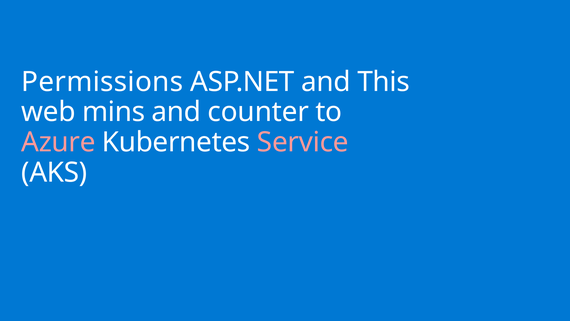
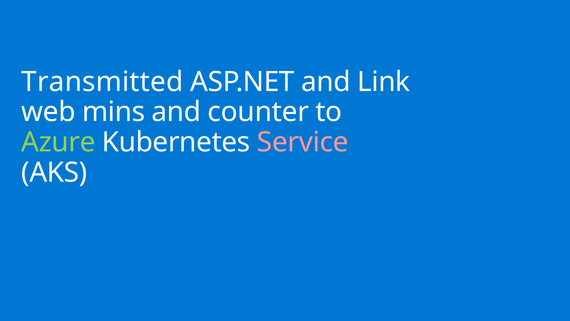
Permissions: Permissions -> Transmitted (102, 82)
This: This -> Link (384, 82)
Azure colour: pink -> light green (58, 142)
